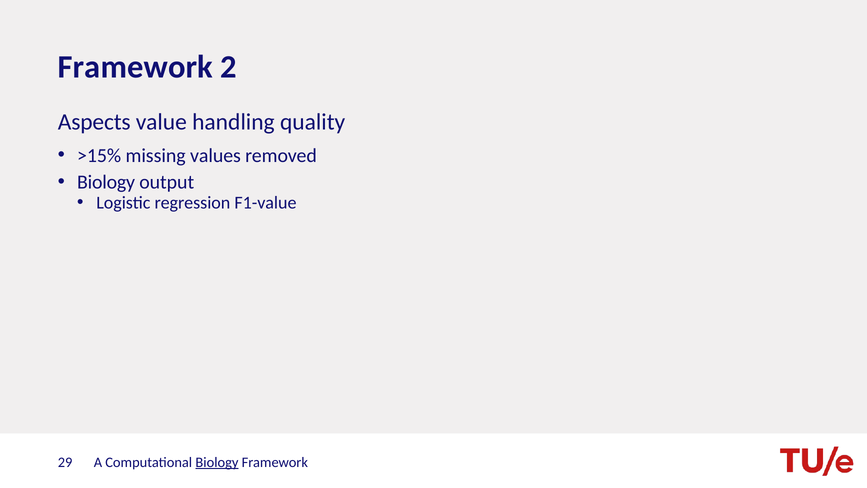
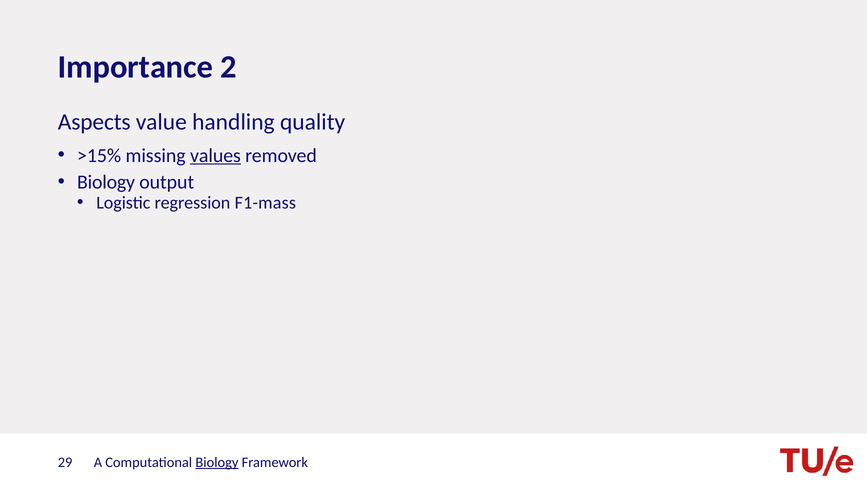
Framework: Framework -> Importance (135, 67)
values underline: none -> present (215, 155)
F1-value: F1-value -> F1-mass (265, 203)
